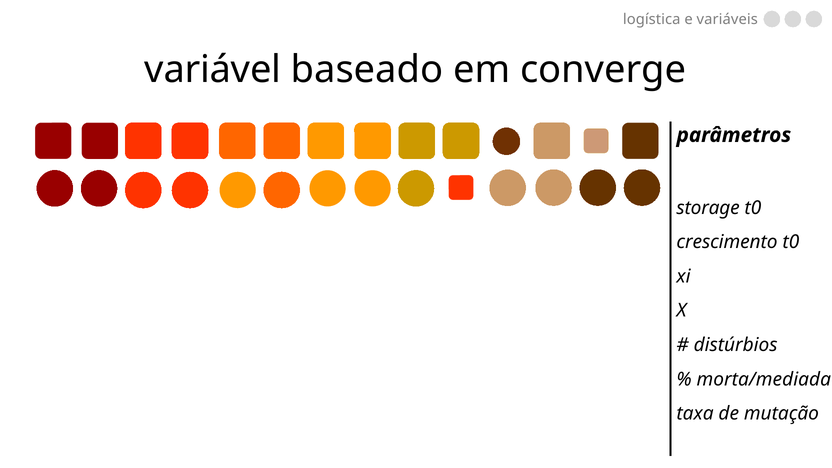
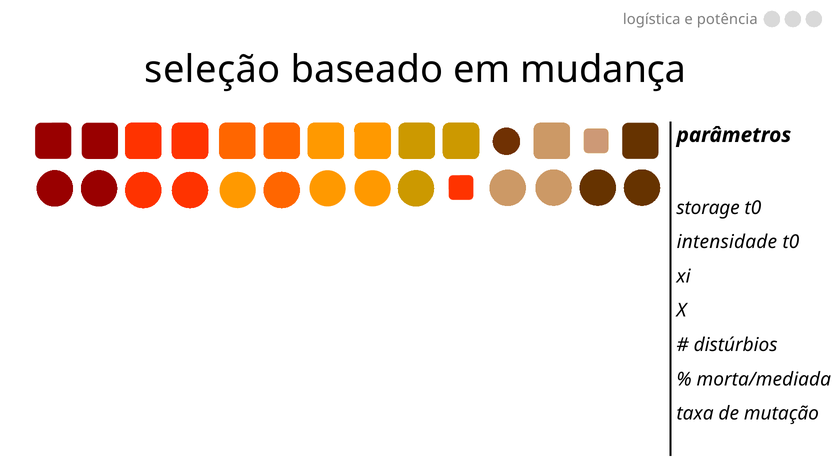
variáveis: variáveis -> potência (727, 19)
variável: variável -> seleção (212, 70)
converge: converge -> mudança (603, 70)
crescimento: crescimento -> intensidade (727, 242)
